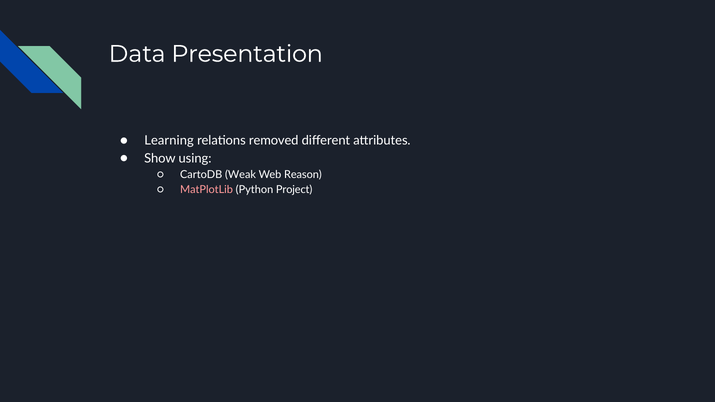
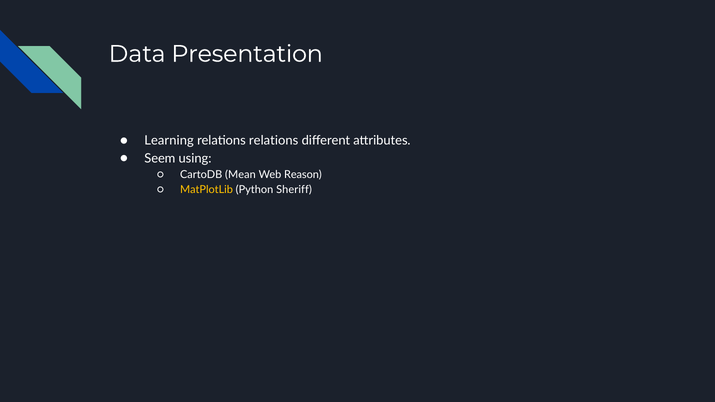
relations removed: removed -> relations (274, 141)
Show: Show -> Seem (160, 158)
Weak: Weak -> Mean (240, 175)
MatPlotLib colour: pink -> yellow (207, 190)
Project: Project -> Sheriff (294, 190)
